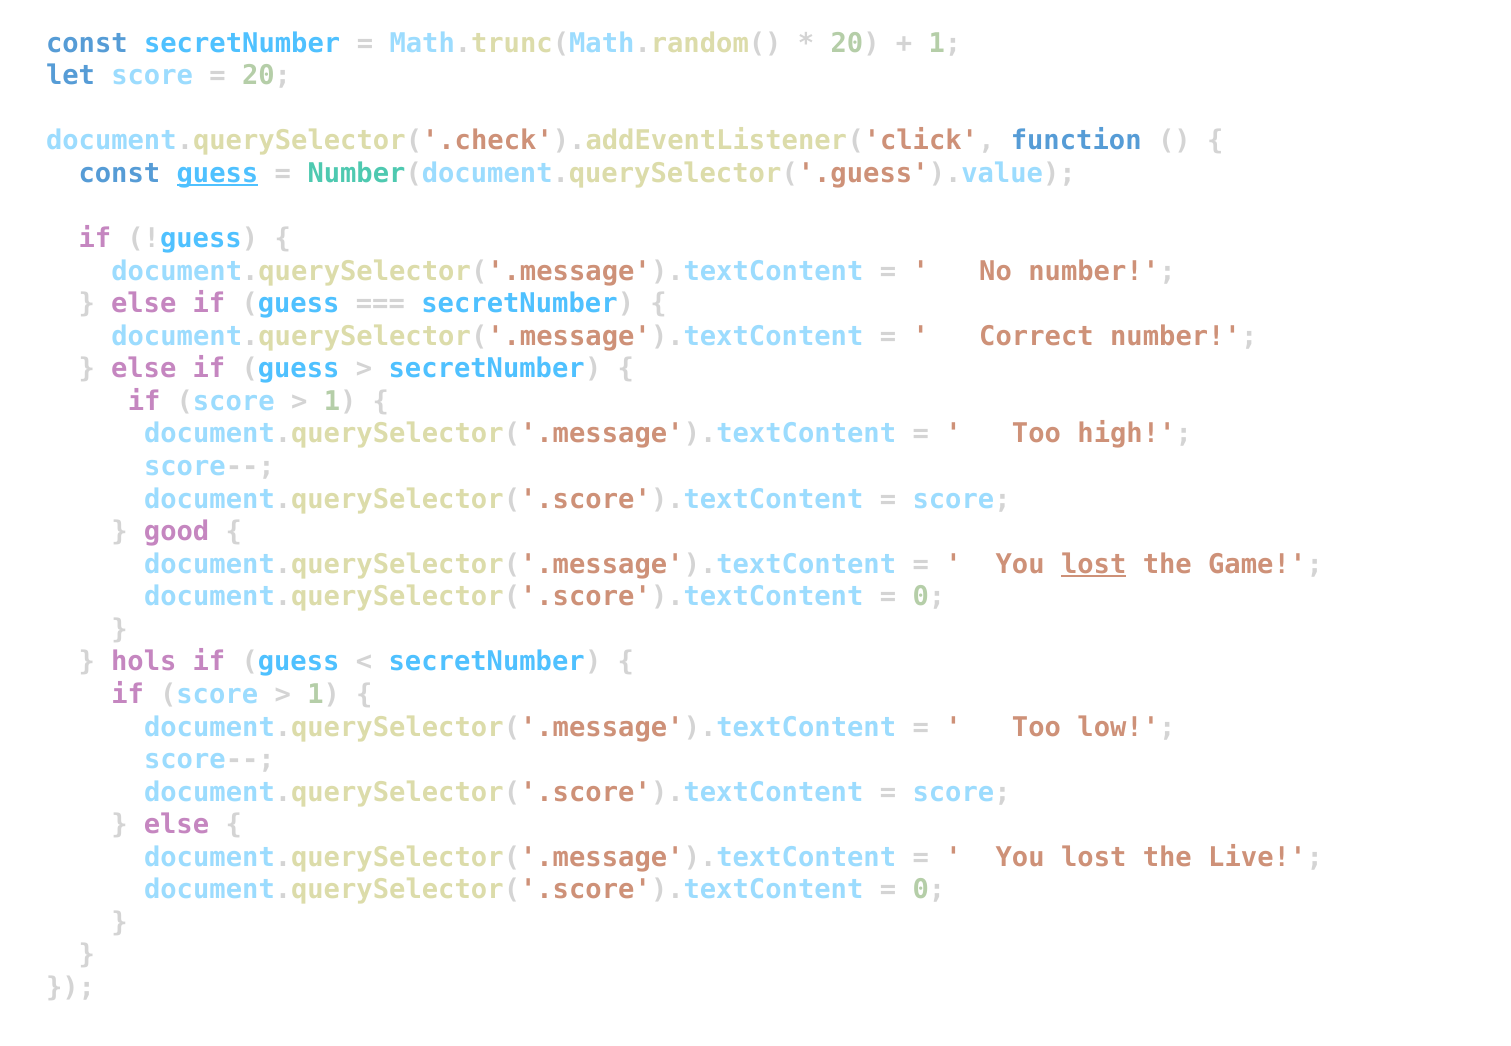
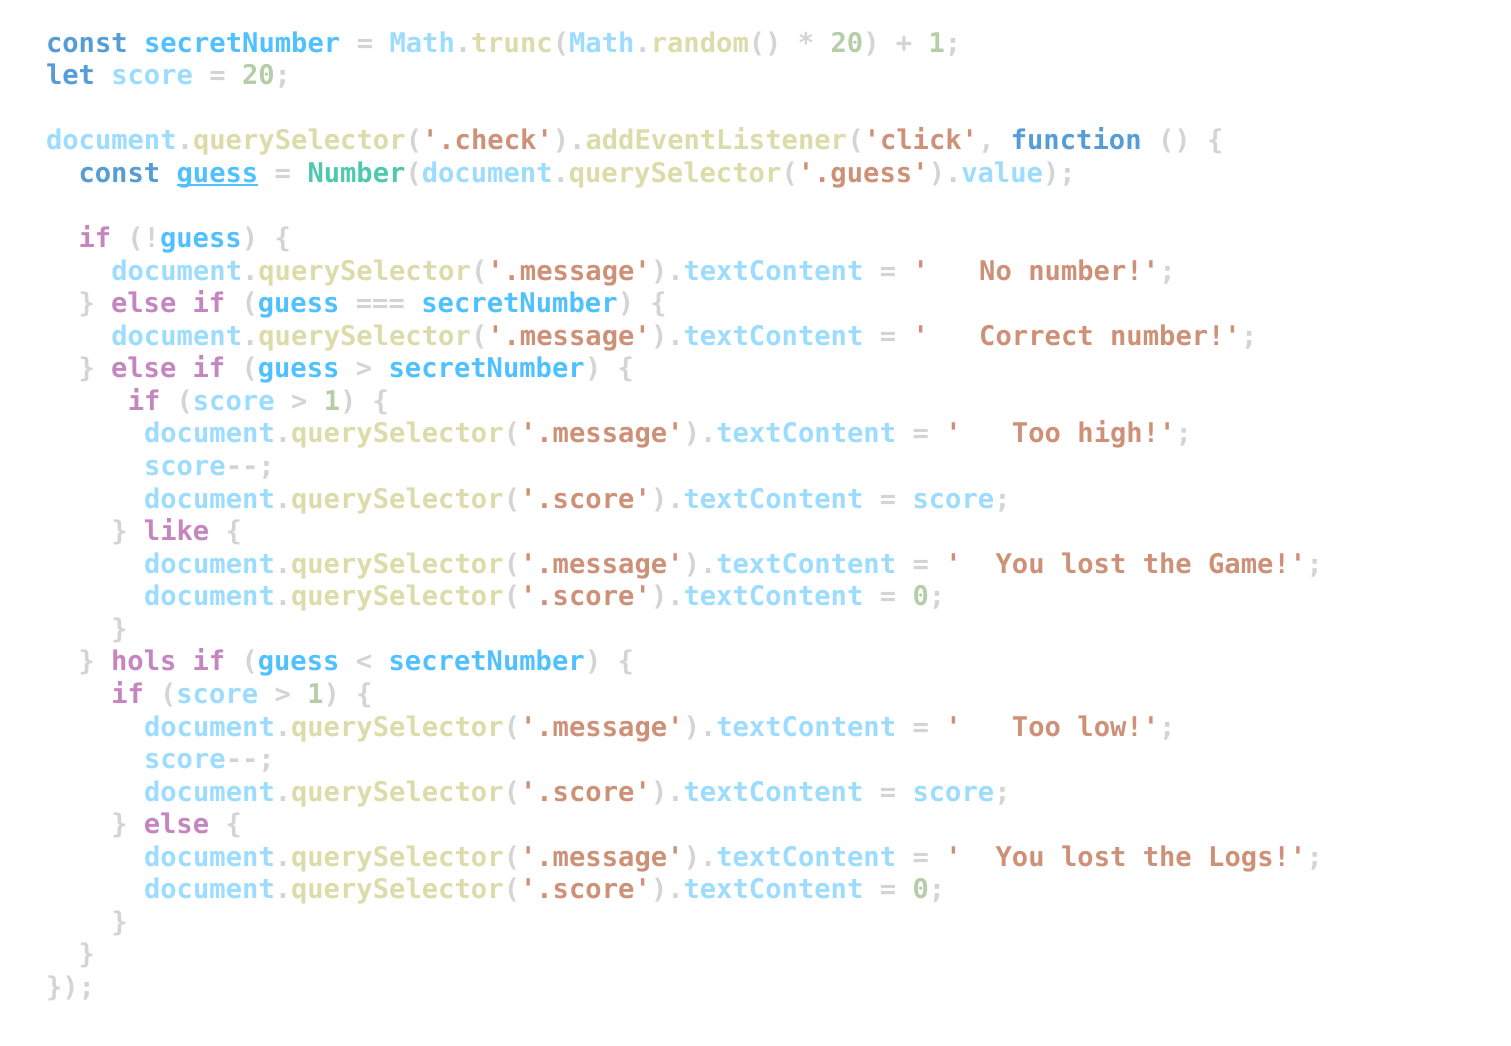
good: good -> like (177, 532)
lost underline: present -> none (1094, 564)
Live: Live -> Logs (1257, 857)
